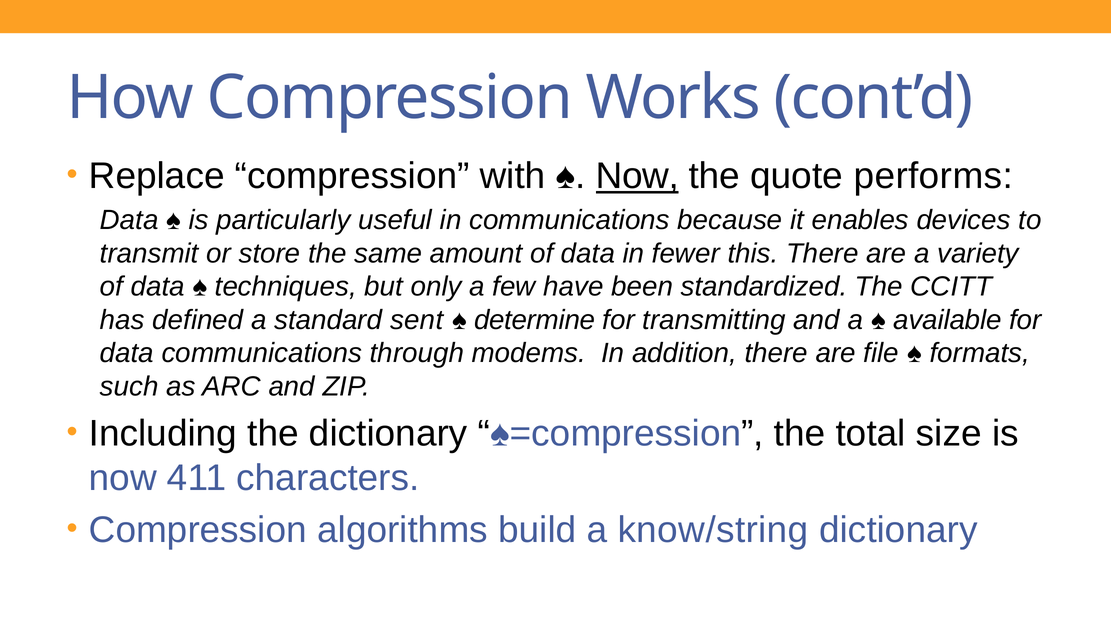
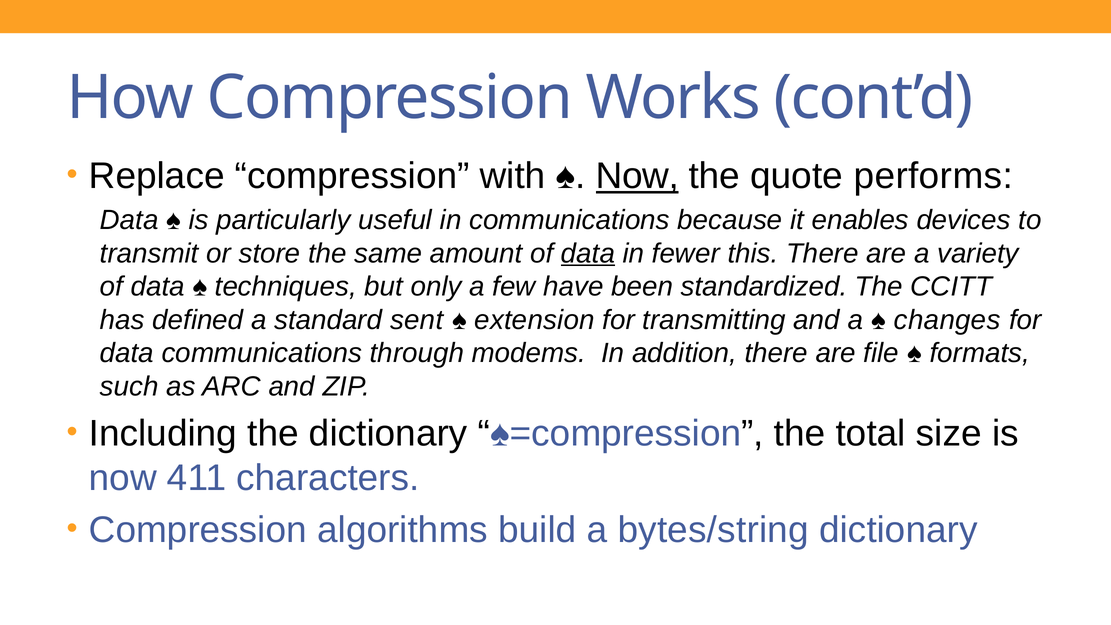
data underline: none -> present (588, 253)
determine: determine -> extension (534, 320)
available: available -> changes (947, 320)
know/string: know/string -> bytes/string (713, 530)
